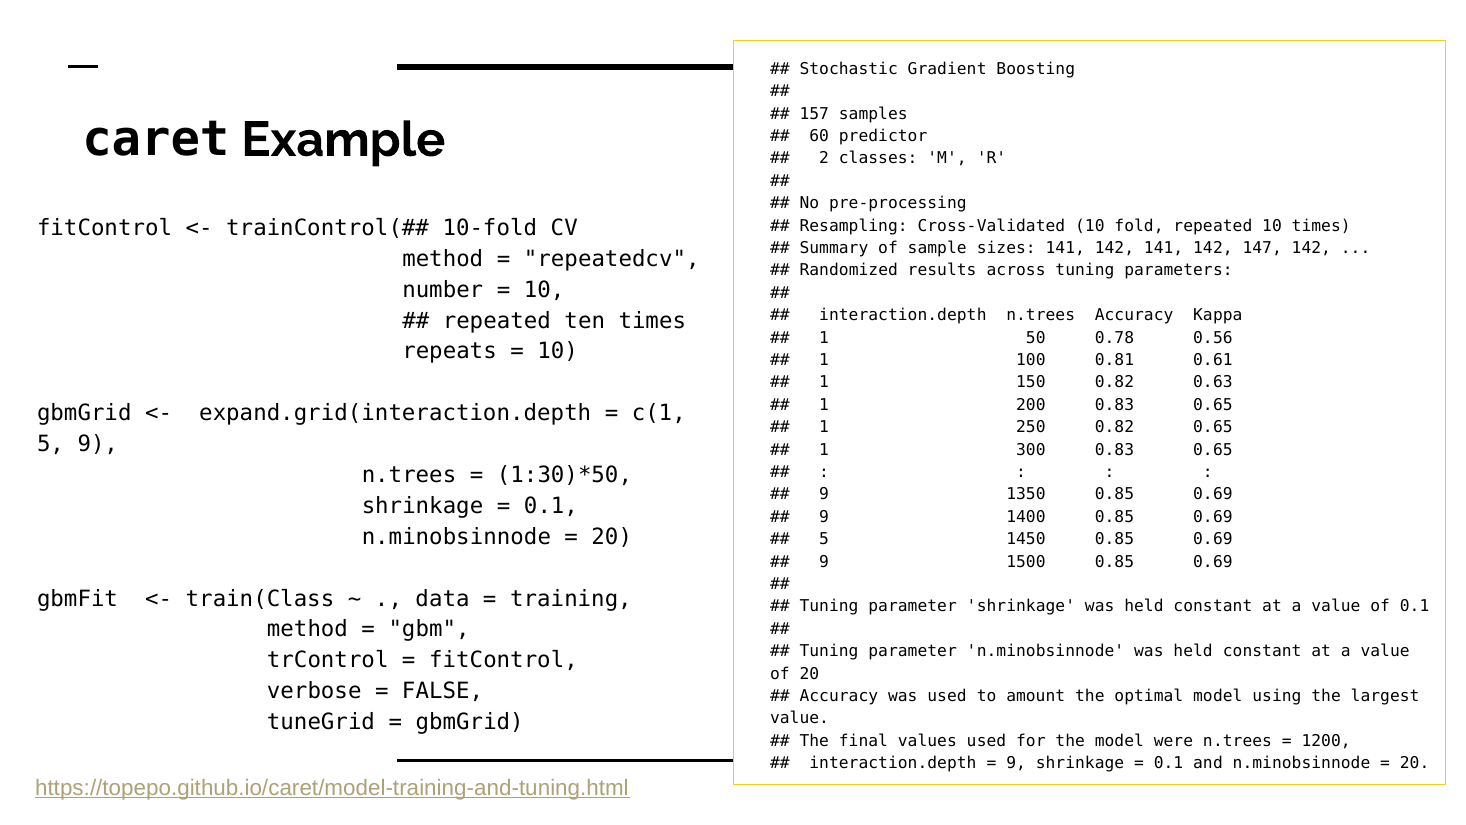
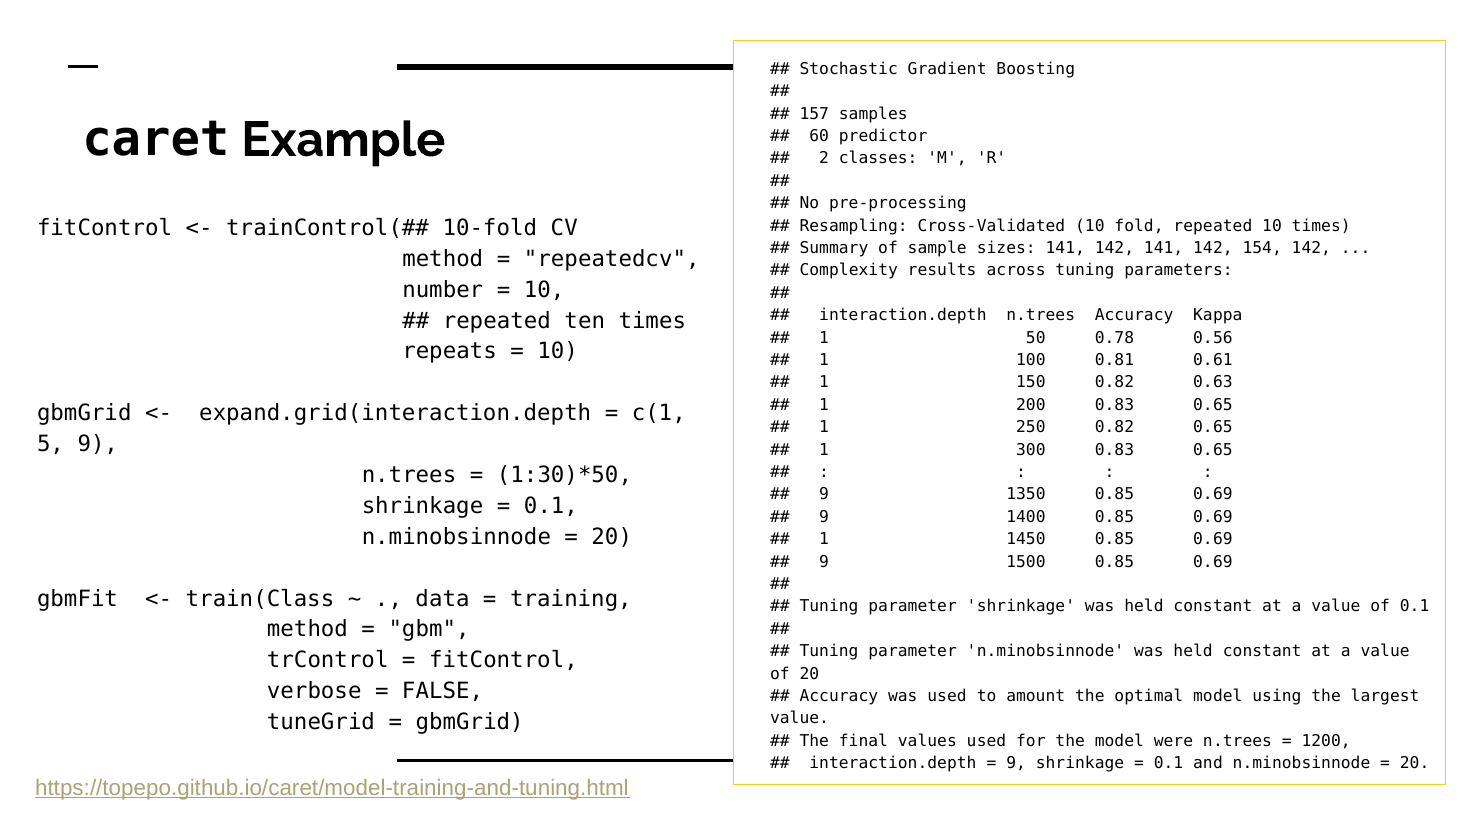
147: 147 -> 154 (1262, 248)
Randomized: Randomized -> Complexity (849, 270)
5: 5 -> 1 (824, 539)
